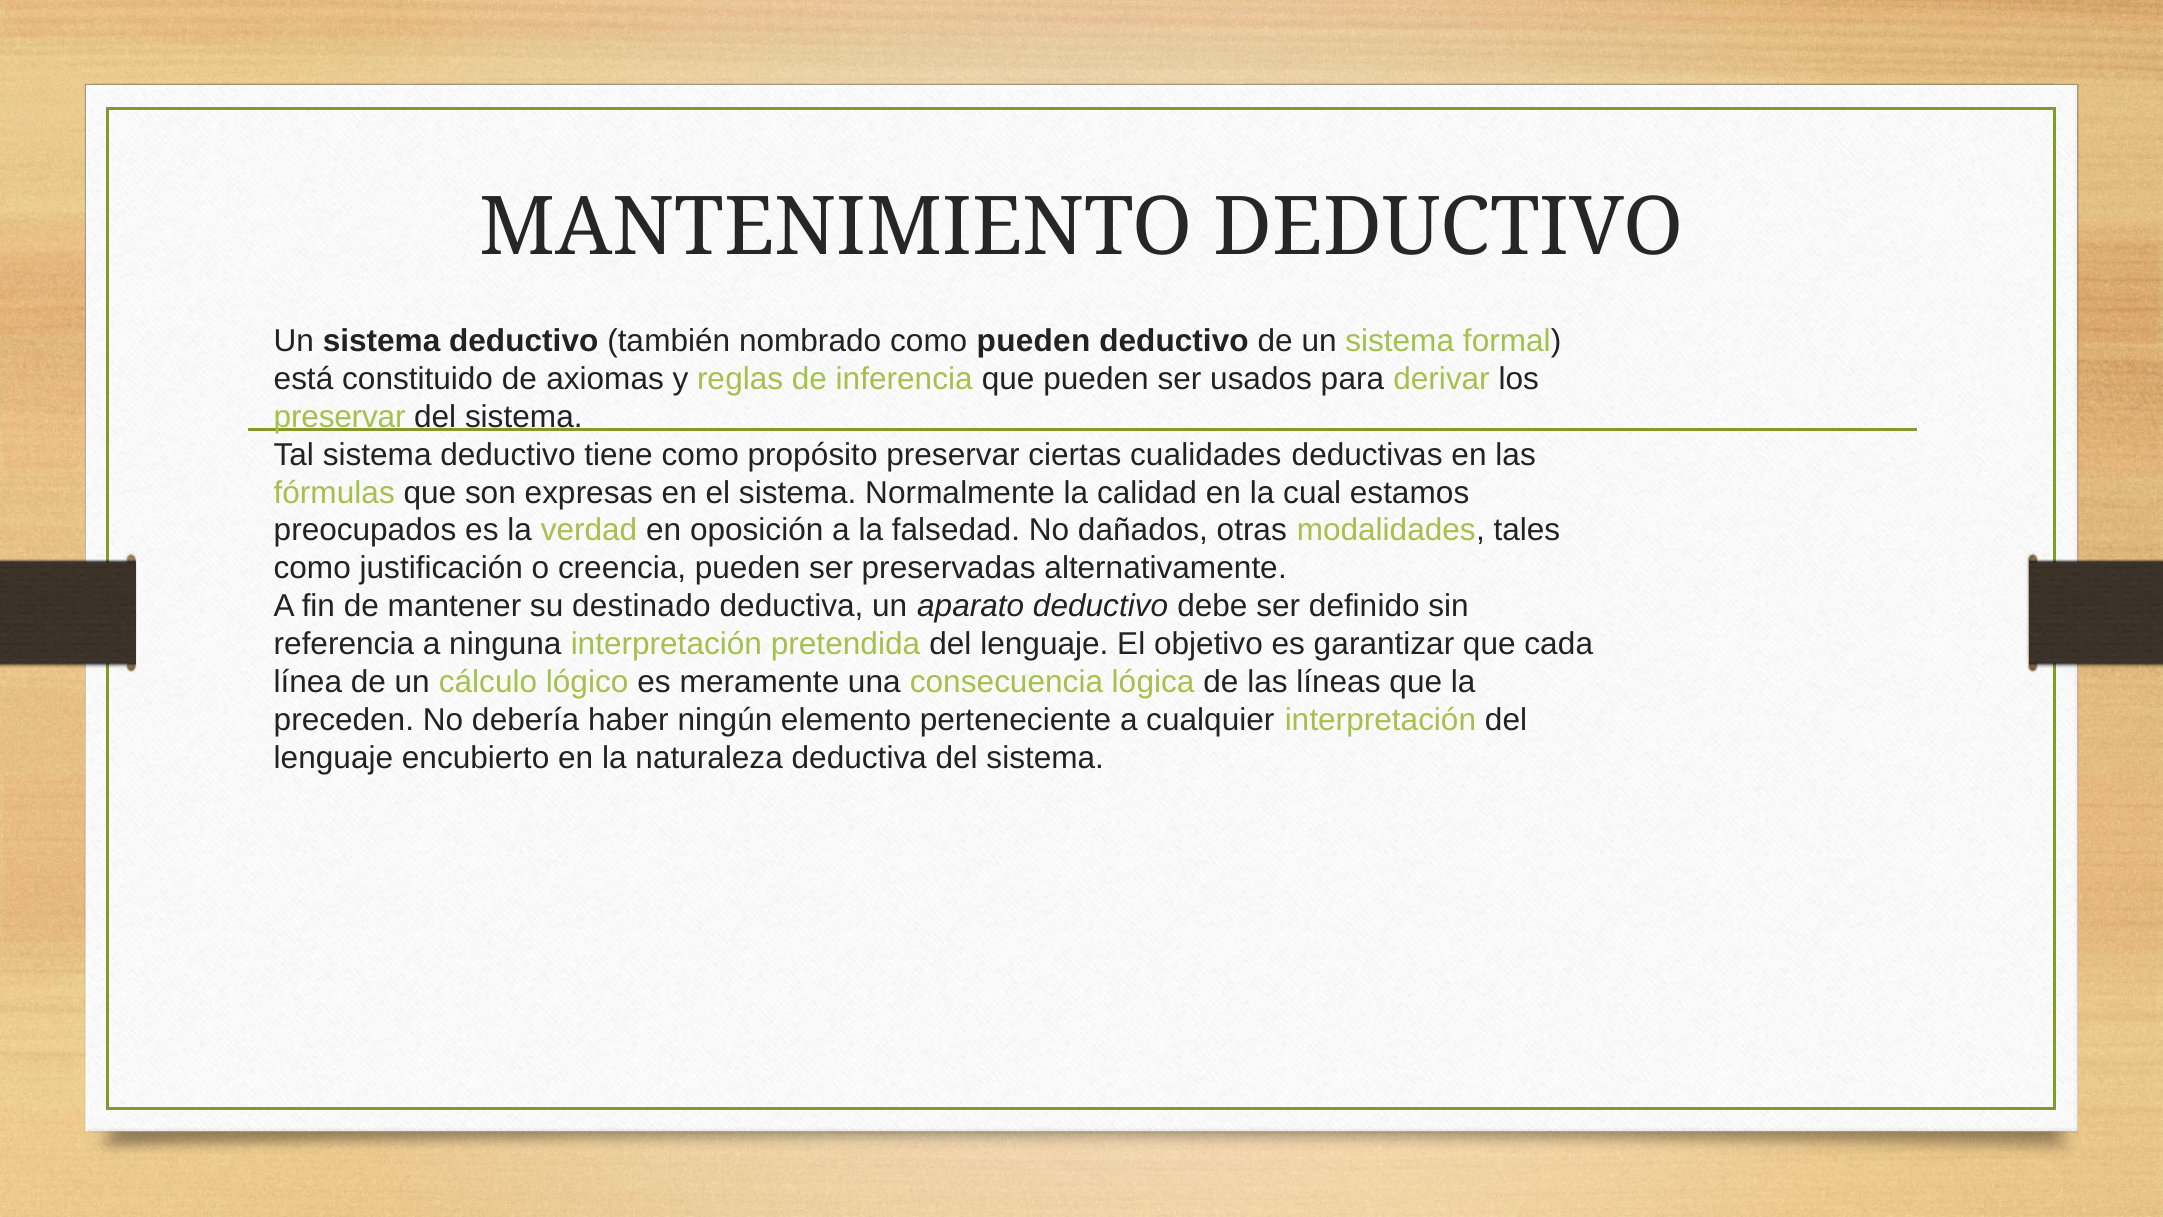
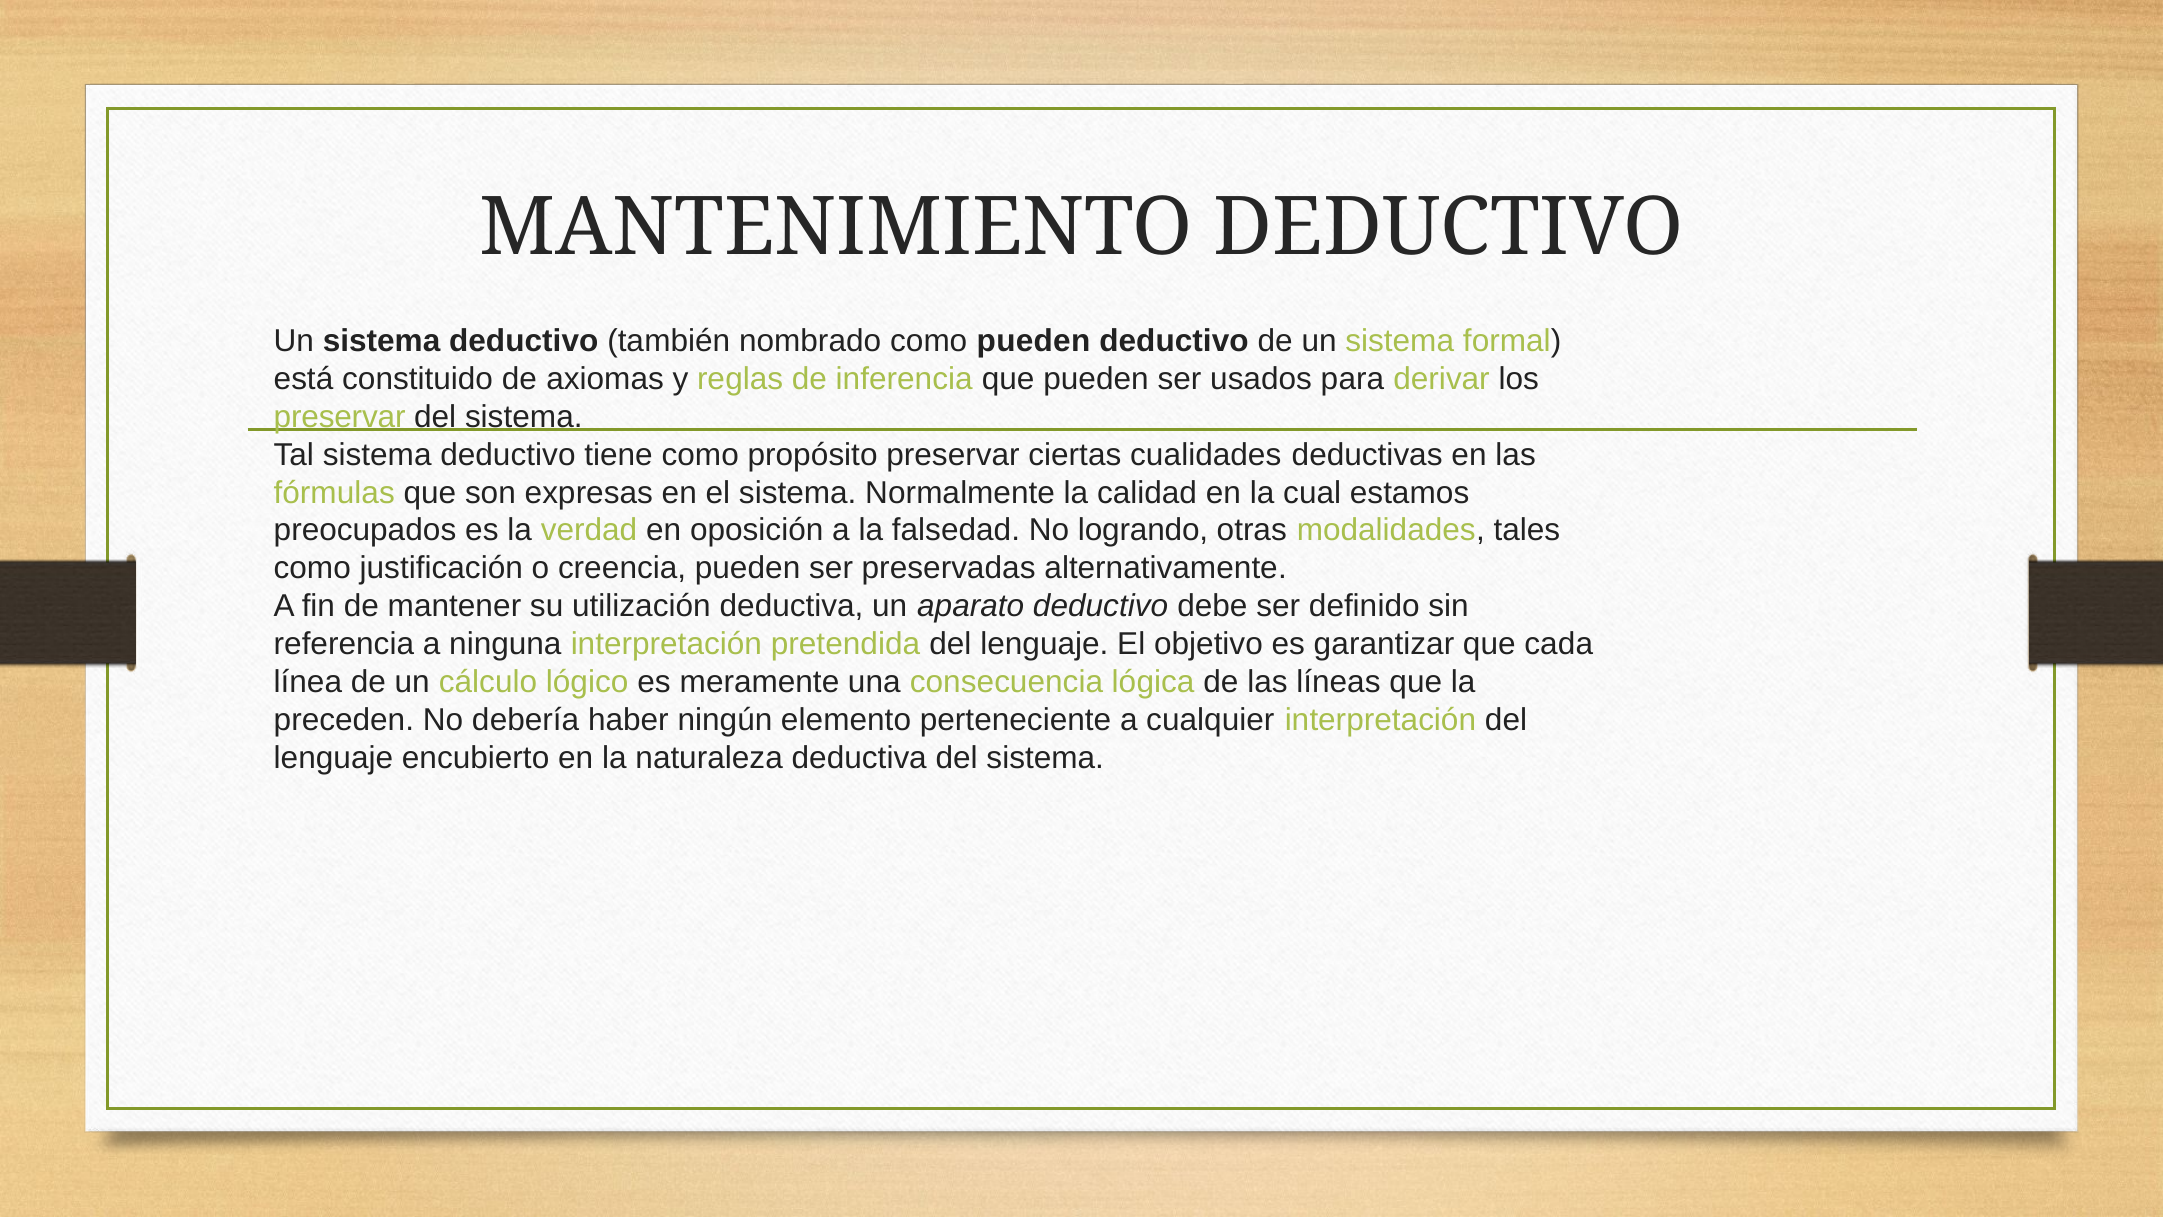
dañados: dañados -> logrando (1143, 530)
destinado: destinado -> utilización (641, 606)
